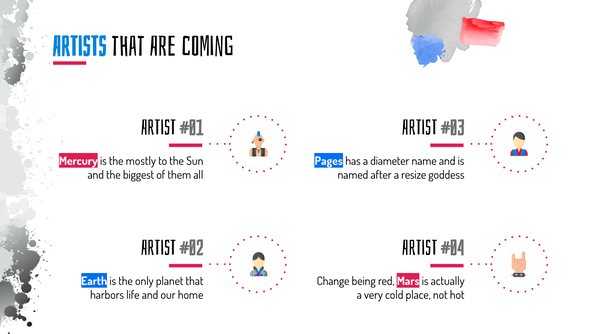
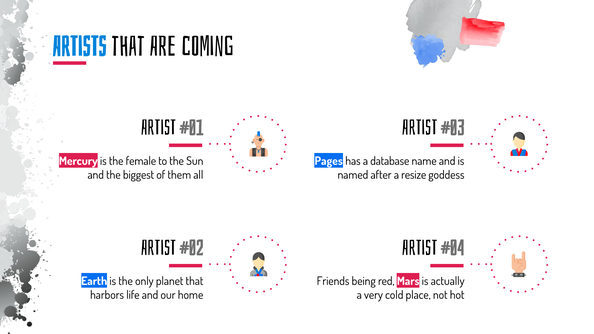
mostly: mostly -> female (141, 161)
diameter: diameter -> database (390, 161)
Change: Change -> Friends (333, 281)
